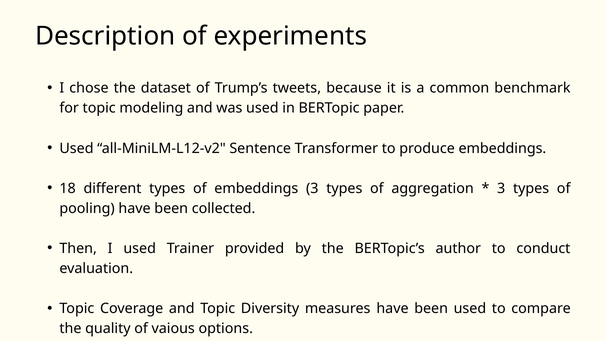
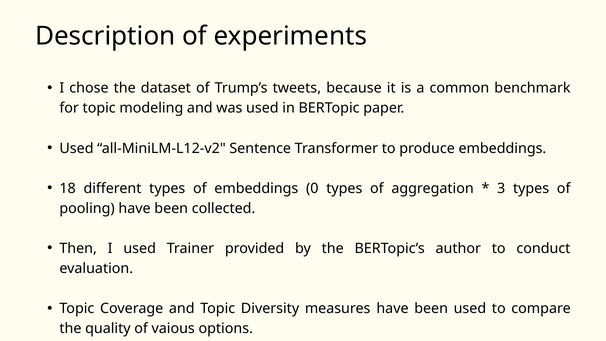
embeddings 3: 3 -> 0 (312, 188)
